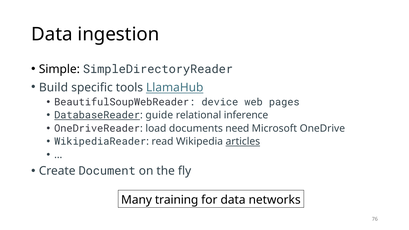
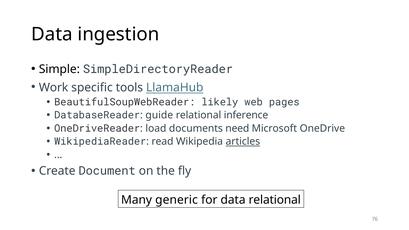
Build: Build -> Work (54, 88)
device: device -> likely (220, 102)
DatabaseReader underline: present -> none (97, 115)
training: training -> generic (177, 200)
data networks: networks -> relational (275, 200)
